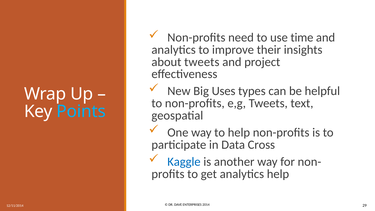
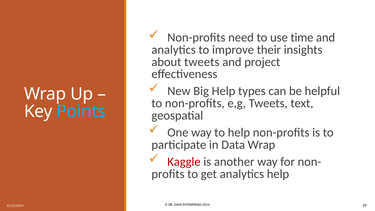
Big Uses: Uses -> Help (223, 91)
Data Cross: Cross -> Wrap (261, 145)
Kaggle colour: blue -> red (184, 162)
